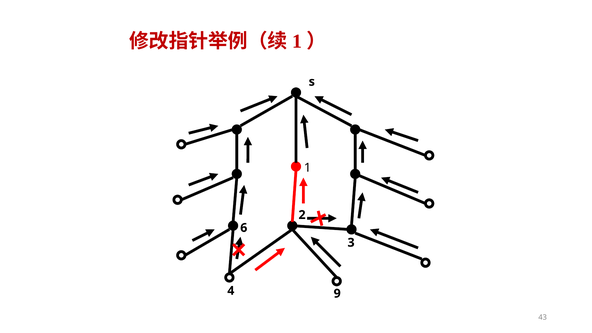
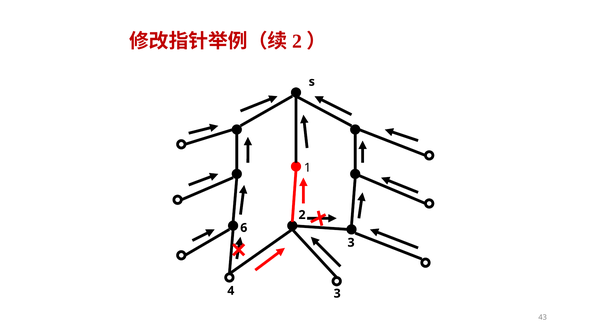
1: 1 -> 2 (297, 41)
4 9: 9 -> 3 (337, 294)
